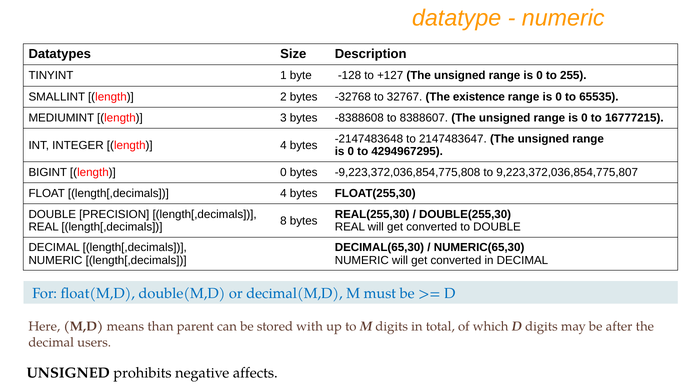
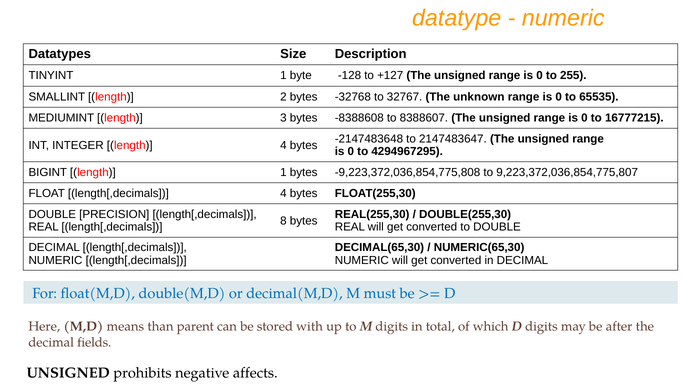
existence: existence -> unknown (479, 97)
length 0: 0 -> 1 (283, 172)
users: users -> fields (94, 342)
